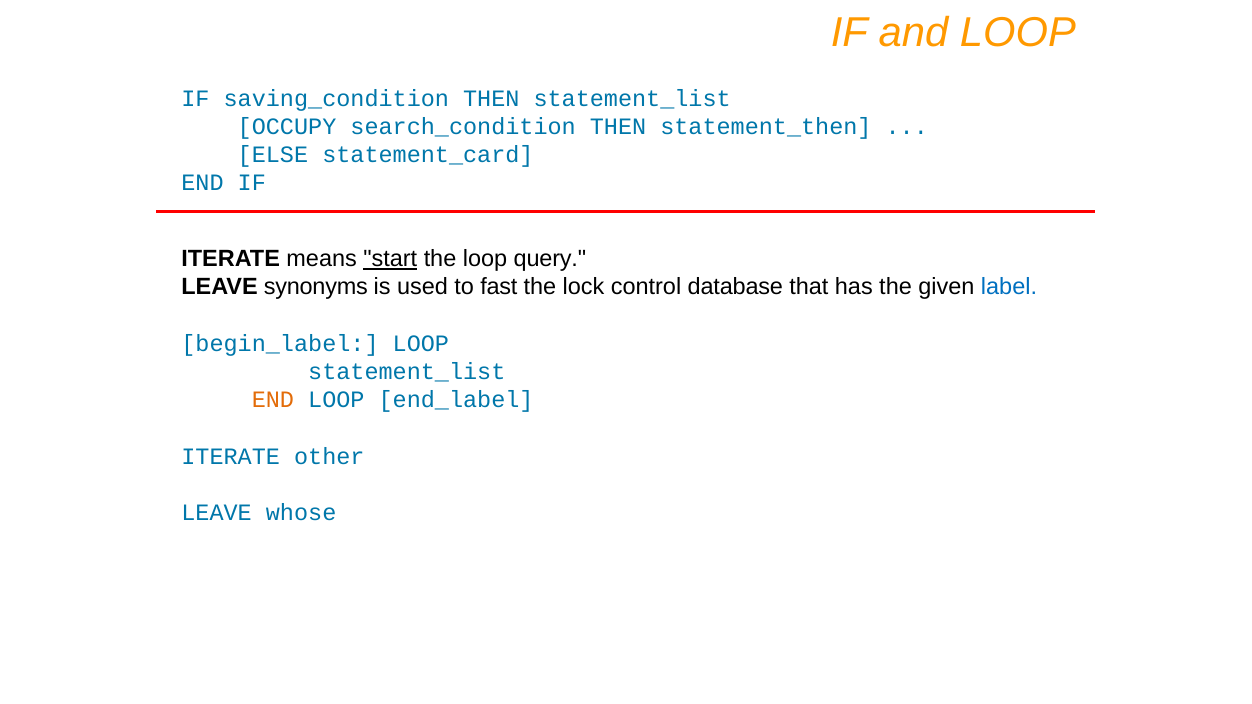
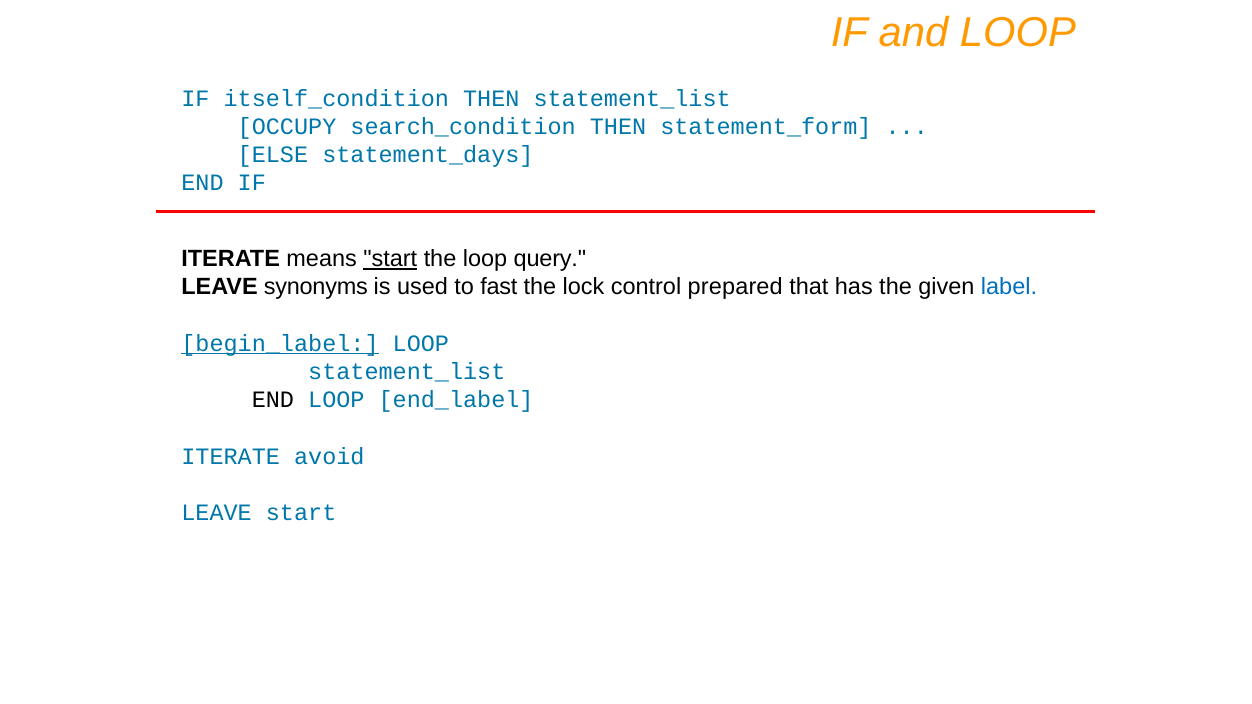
saving_condition: saving_condition -> itself_condition (336, 99)
statement_then: statement_then -> statement_form (766, 127)
statement_card: statement_card -> statement_days (428, 155)
database: database -> prepared (735, 287)
begin_label underline: none -> present (280, 344)
END colour: orange -> black (273, 400)
other: other -> avoid (329, 456)
LEAVE whose: whose -> start (301, 513)
